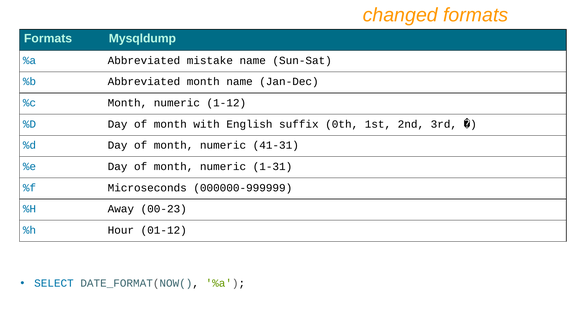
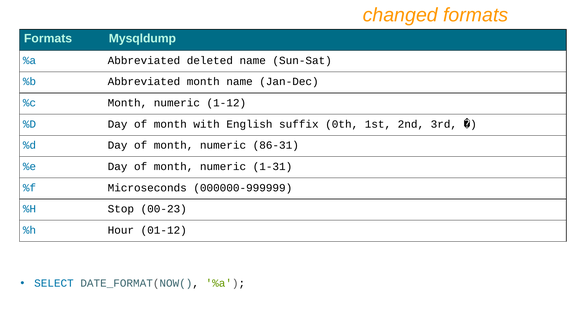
mistake: mistake -> deleted (210, 61)
41-31: 41-31 -> 86-31 (276, 146)
Away: Away -> Stop (121, 209)
